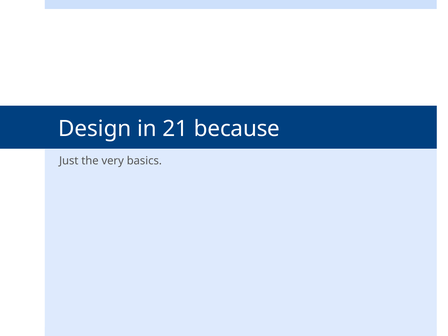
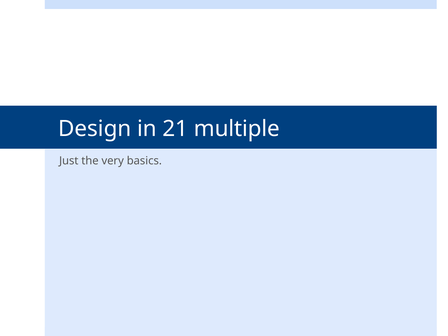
because: because -> multiple (237, 129)
